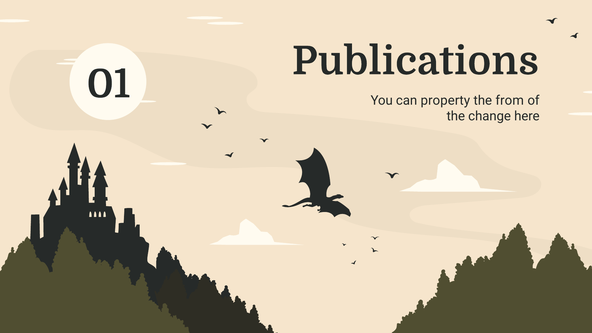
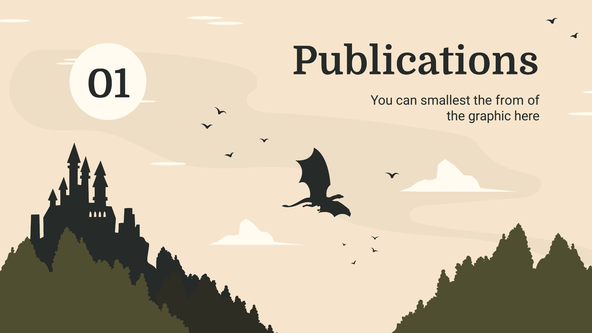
property: property -> smallest (445, 100)
change: change -> graphic (490, 116)
